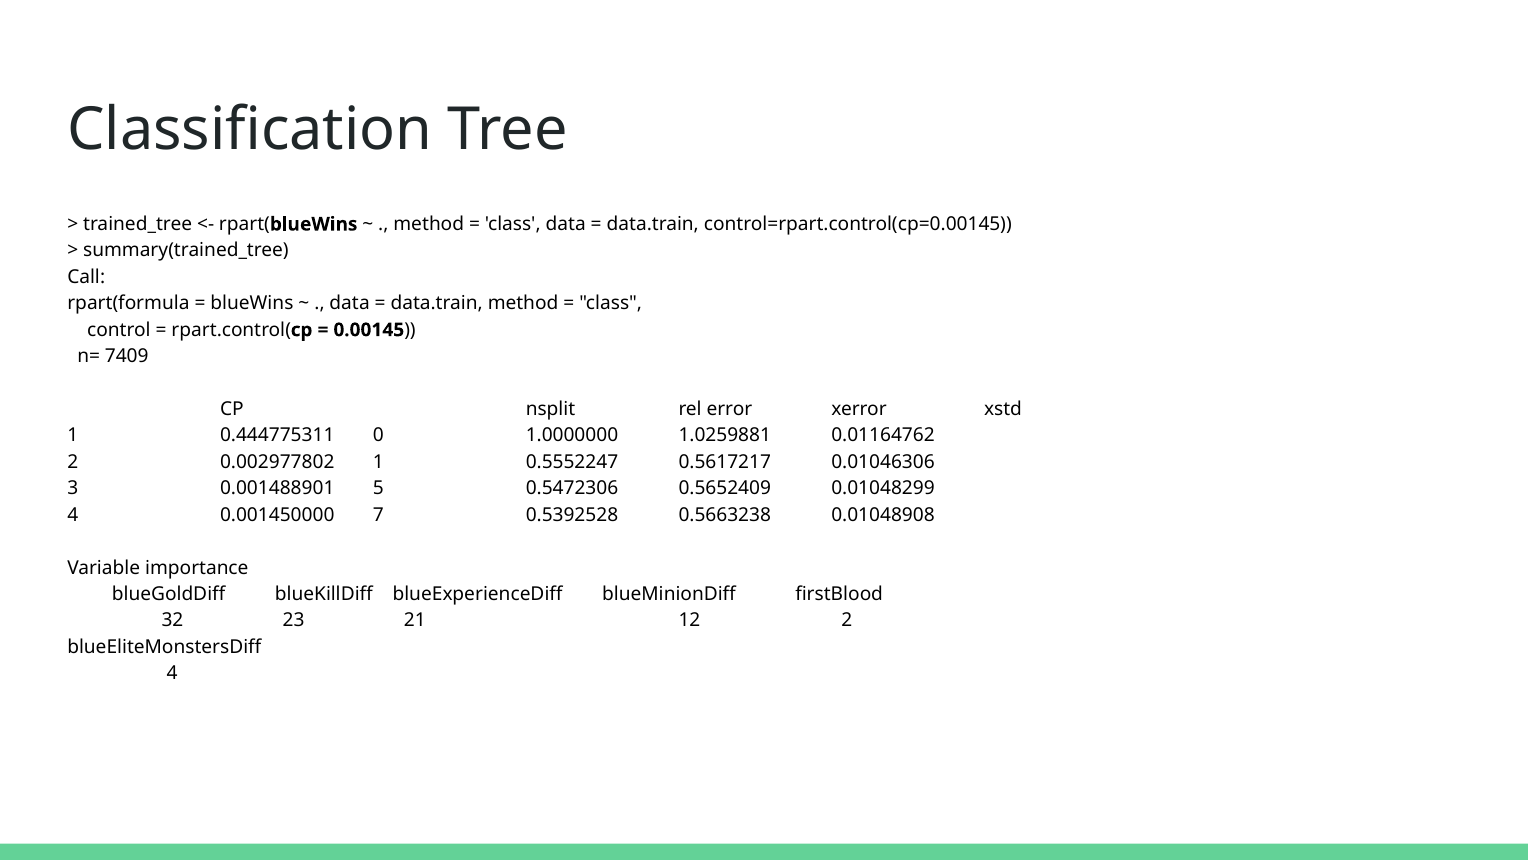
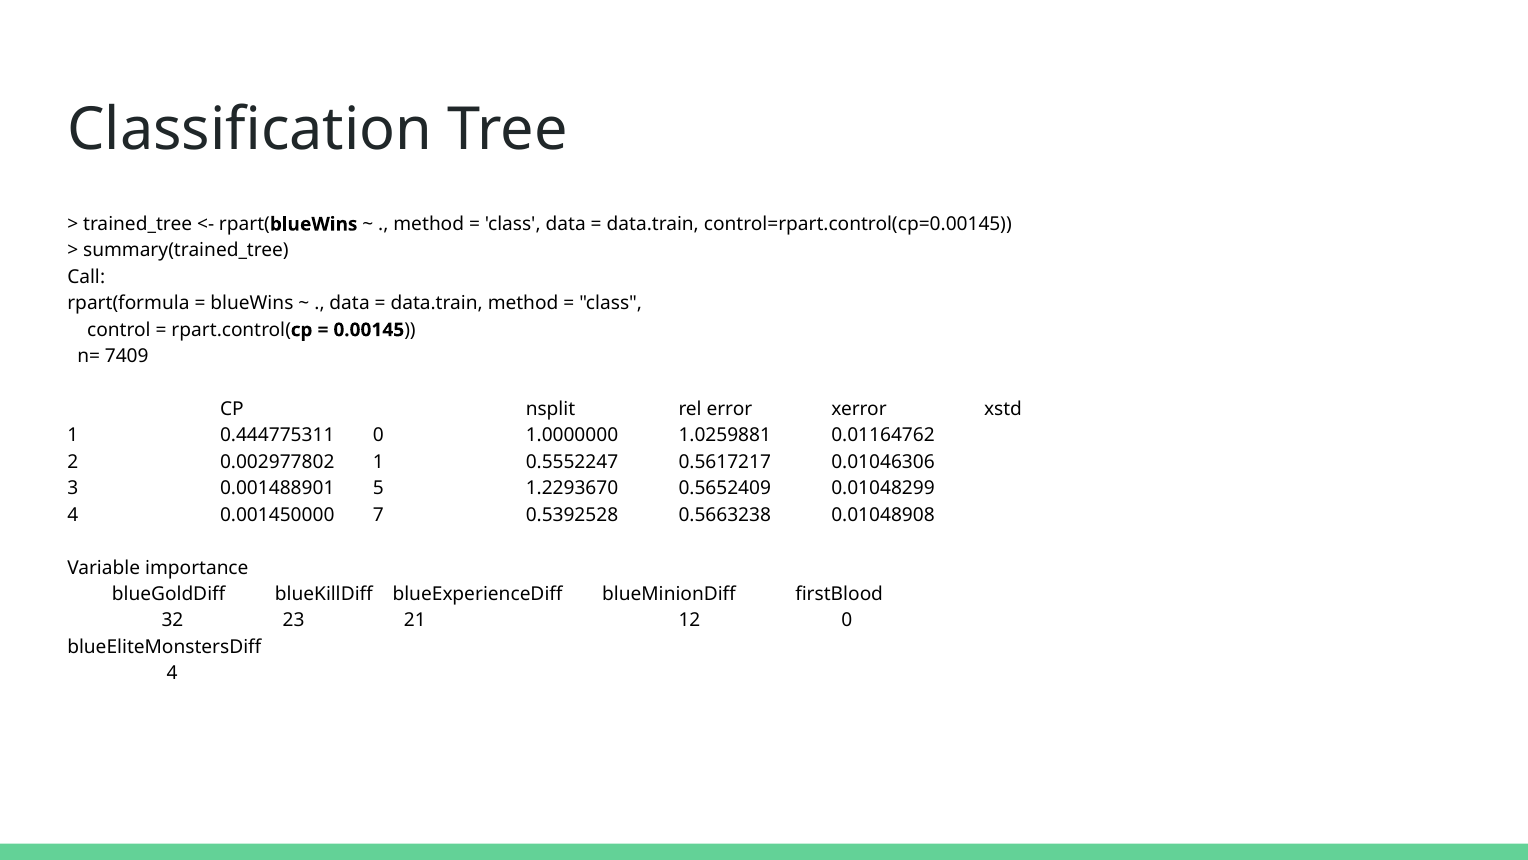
0.5472306: 0.5472306 -> 1.2293670 (572, 488)
12 2: 2 -> 0 (847, 620)
